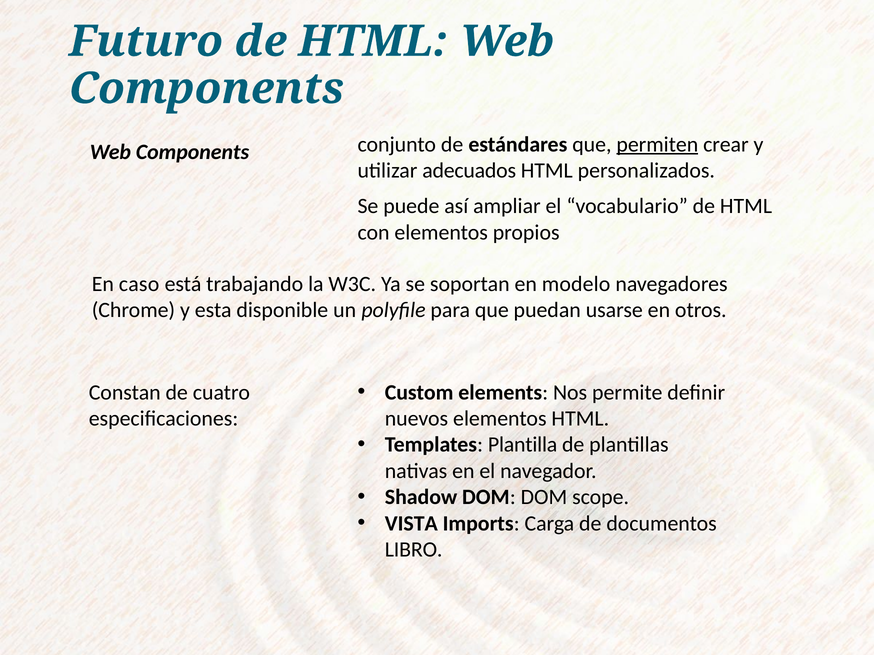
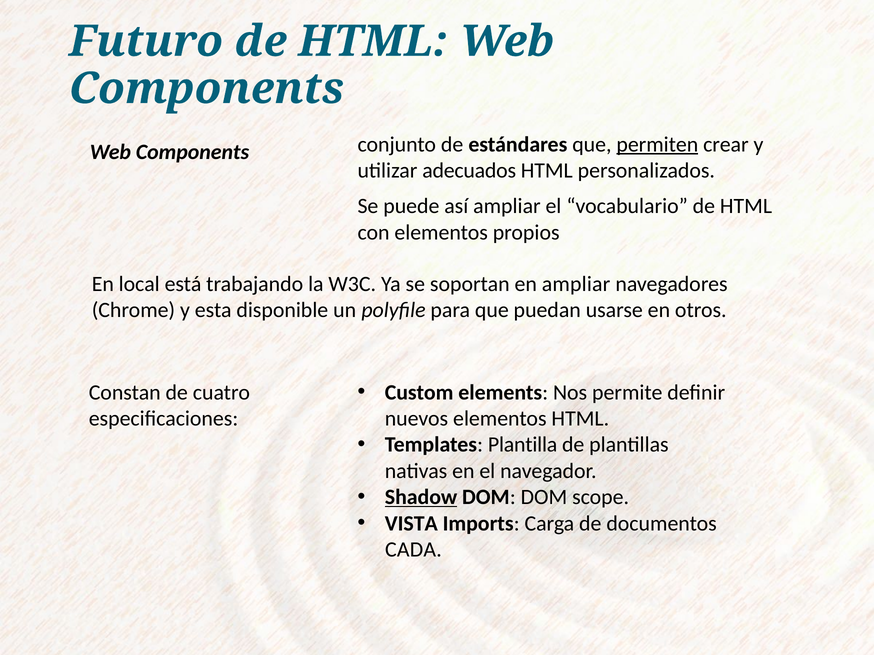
caso: caso -> local (139, 284)
en modelo: modelo -> ampliar (576, 284)
Shadow underline: none -> present (421, 498)
LIBRO: LIBRO -> CADA (413, 550)
